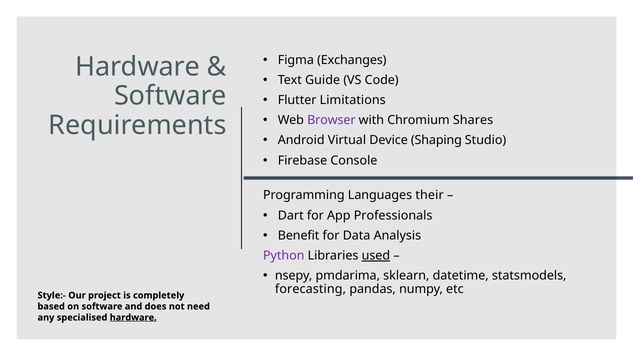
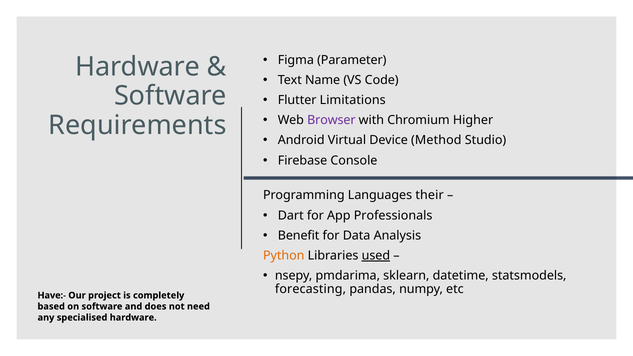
Exchanges: Exchanges -> Parameter (352, 60)
Guide: Guide -> Name (323, 80)
Shares: Shares -> Higher (473, 120)
Shaping: Shaping -> Method (436, 140)
Python colour: purple -> orange (284, 256)
Style:-: Style:- -> Have:- (52, 295)
hardware underline: present -> none (133, 318)
